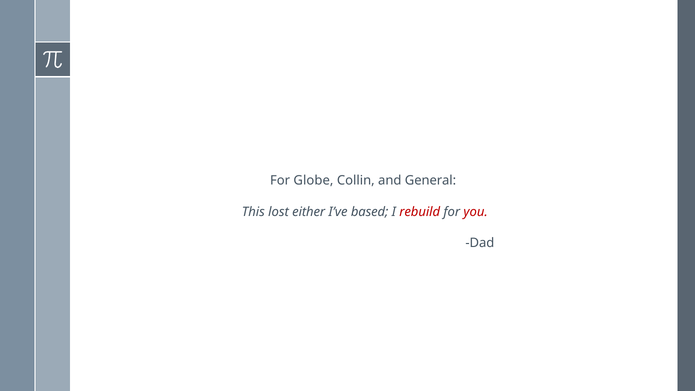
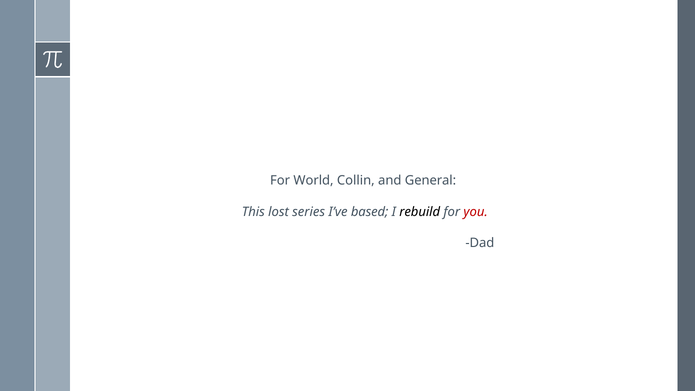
Globe: Globe -> World (314, 180)
either: either -> series (309, 212)
rebuild colour: red -> black (420, 212)
